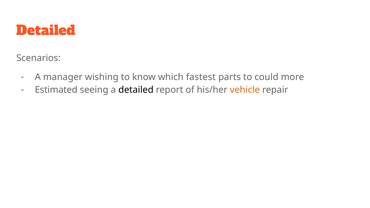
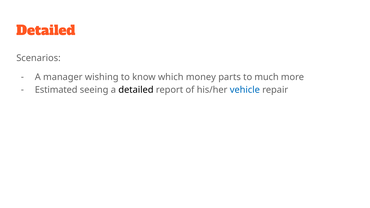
fastest: fastest -> money (201, 77)
could: could -> much (267, 77)
vehicle colour: orange -> blue (245, 90)
